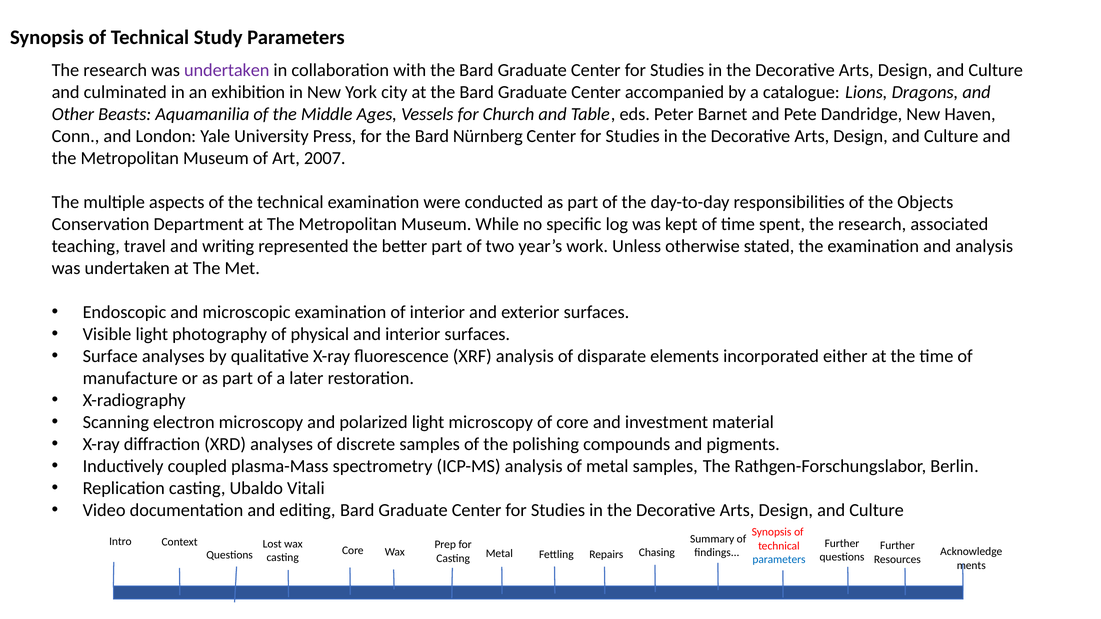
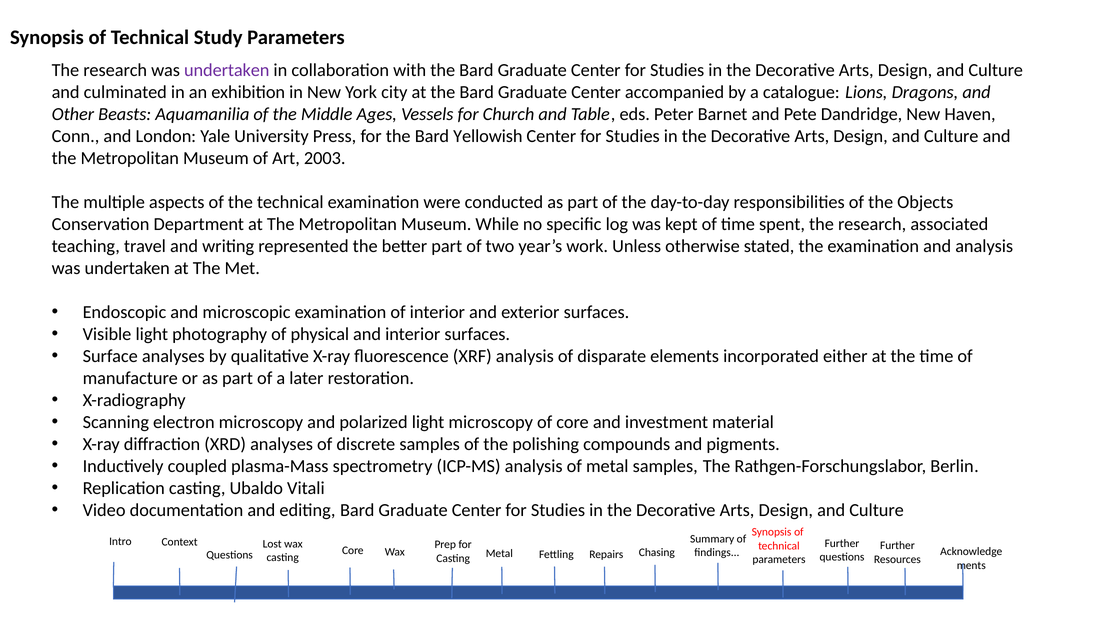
Nürnberg: Nürnberg -> Yellowish (488, 136)
2007: 2007 -> 2003 (325, 158)
parameters colour: blue -> black (779, 560)
